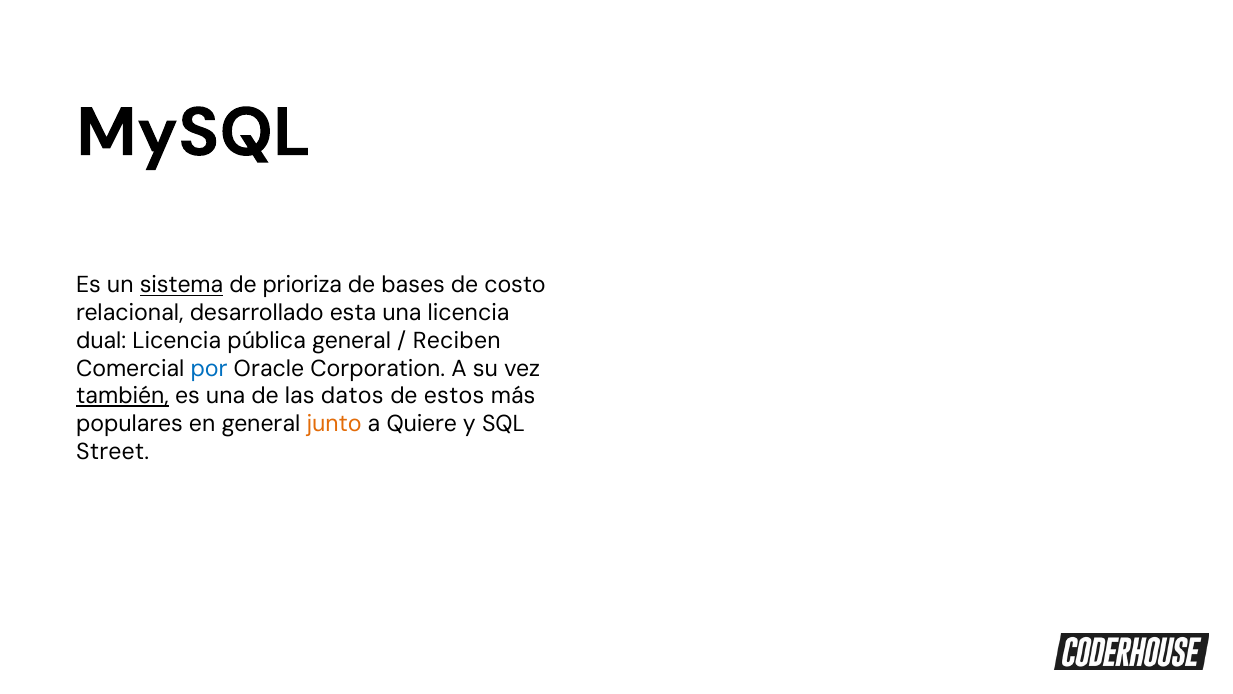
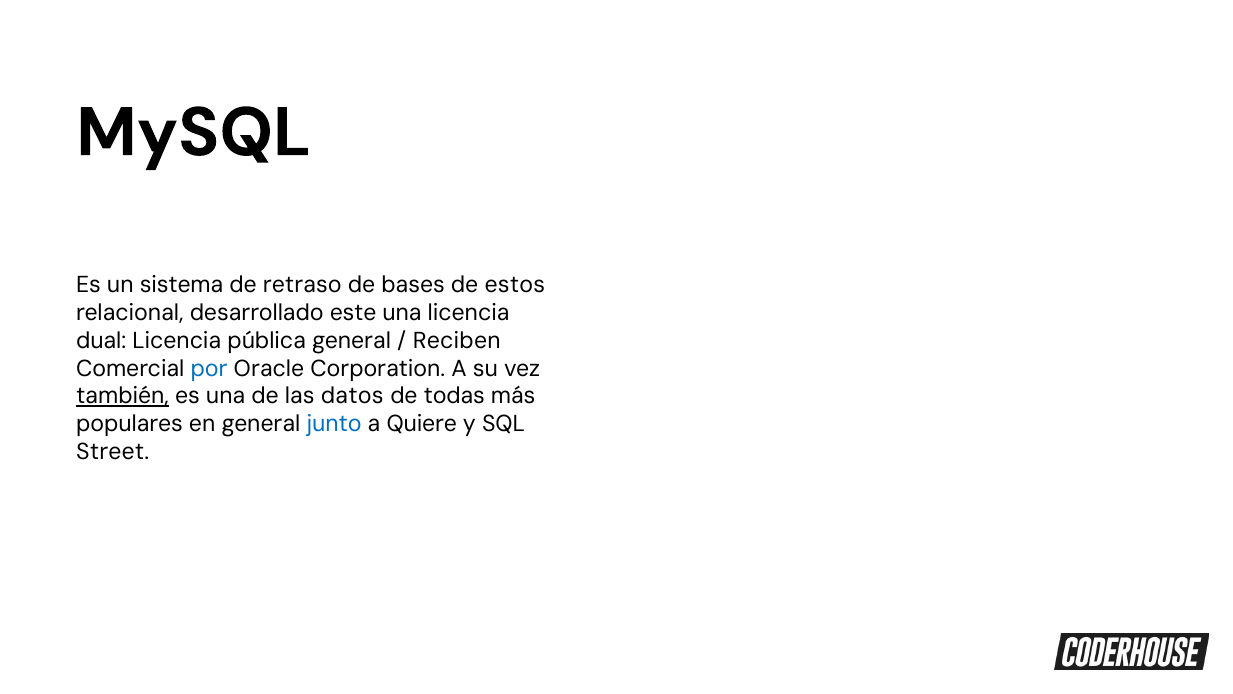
sistema underline: present -> none (182, 285)
prioriza: prioriza -> retraso (302, 285)
costo: costo -> estos (515, 285)
esta: esta -> este (353, 313)
estos: estos -> todas (454, 396)
junto colour: orange -> blue (334, 424)
